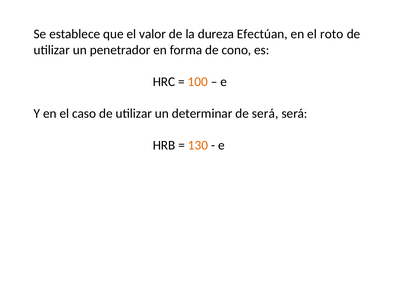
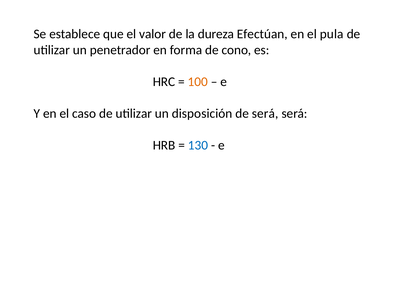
roto: roto -> pula (332, 34)
determinar: determinar -> disposición (202, 113)
130 colour: orange -> blue (198, 145)
